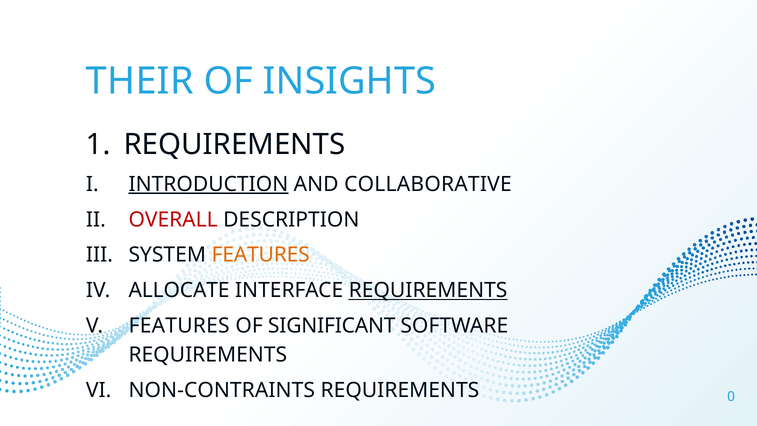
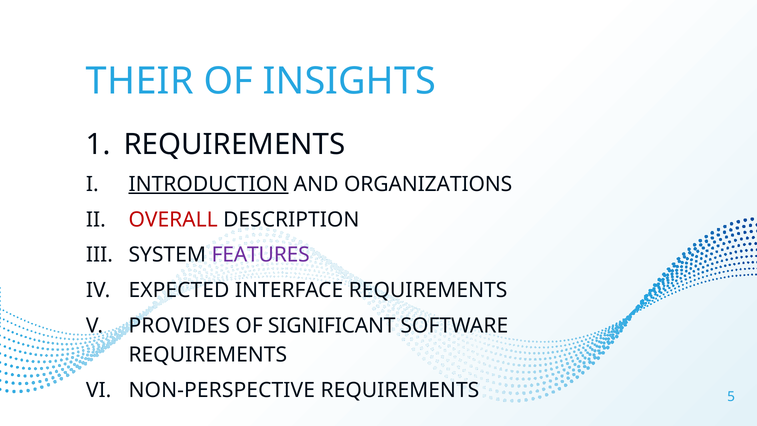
COLLABORATIVE: COLLABORATIVE -> ORGANIZATIONS (428, 184)
FEATURES colour: orange -> purple (261, 255)
ALLOCATE: ALLOCATE -> EXPECTED (179, 290)
REQUIREMENTS underline: present -> none (428, 290)
FEATURES: FEATURES -> PROVIDES (179, 326)
NON-CONTRAINTS: NON-CONTRAINTS -> NON-PERSPECTIVE (222, 390)
0: 0 -> 5 (731, 397)
